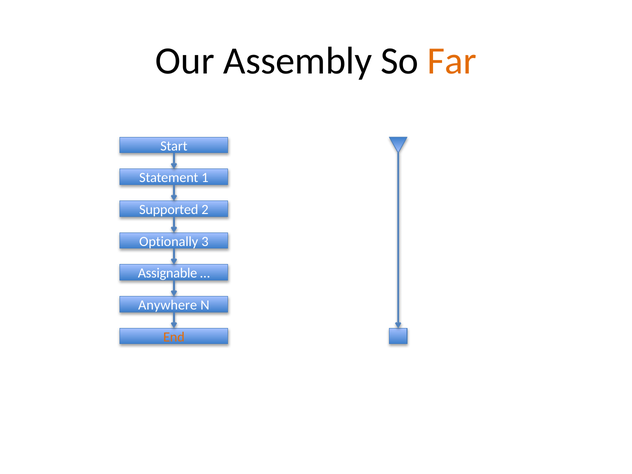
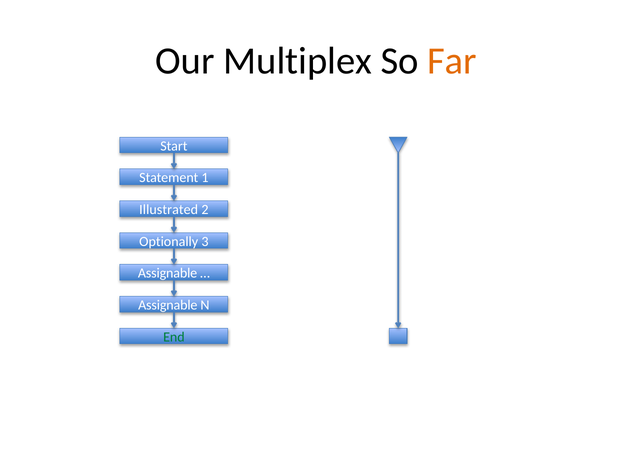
Assembly: Assembly -> Multiplex (298, 61)
Supported: Supported -> Illustrated (169, 210)
Anywhere: Anywhere -> Assignable (168, 305)
End colour: orange -> green (174, 337)
